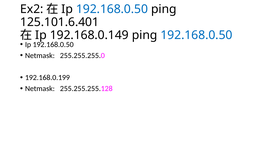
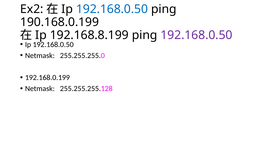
125.101.6.401: 125.101.6.401 -> 190.168.0.199 (60, 22)
192.168.0.149: 192.168.0.149 -> 192.168.8.199 (89, 35)
192.168.0.50 colour: blue -> purple (196, 35)
